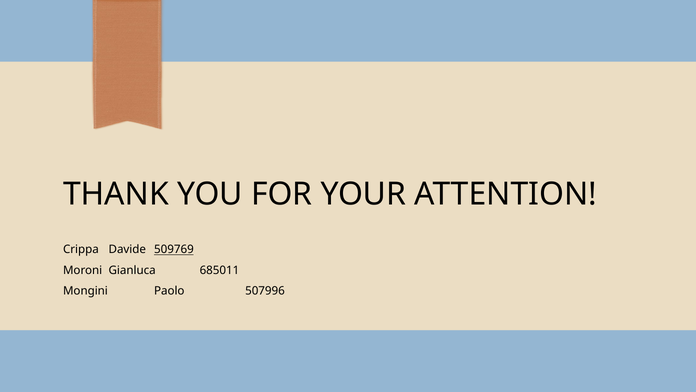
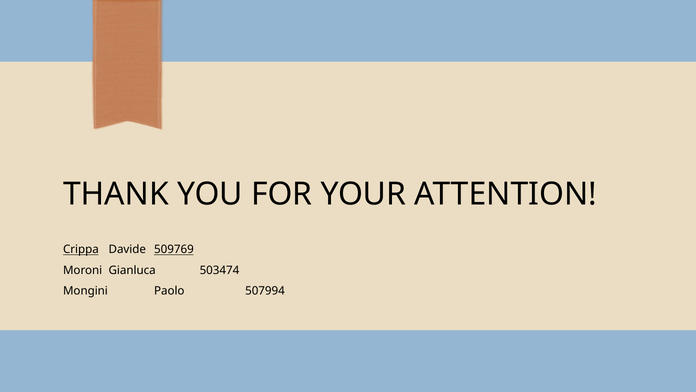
Crippa underline: none -> present (81, 249)
685011: 685011 -> 503474 (219, 270)
507996: 507996 -> 507994 (265, 291)
